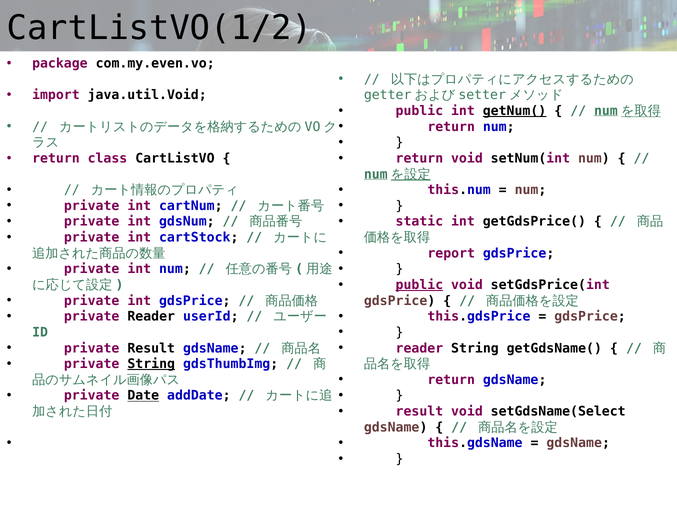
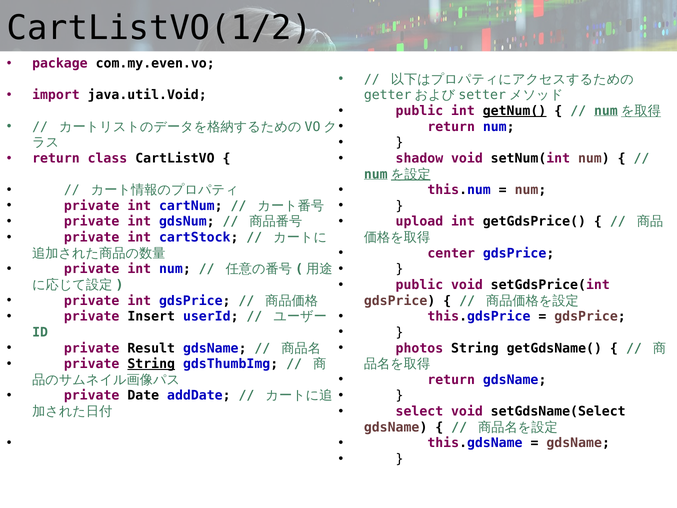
return: return -> shadow (419, 158)
static: static -> upload (419, 222)
report: report -> center (451, 253)
public underline: present -> none (419, 285)
private Reader: Reader -> Insert (151, 316)
reader: reader -> photos (419, 348)
Date underline: present -> none (143, 395)
result: result -> select (419, 411)
